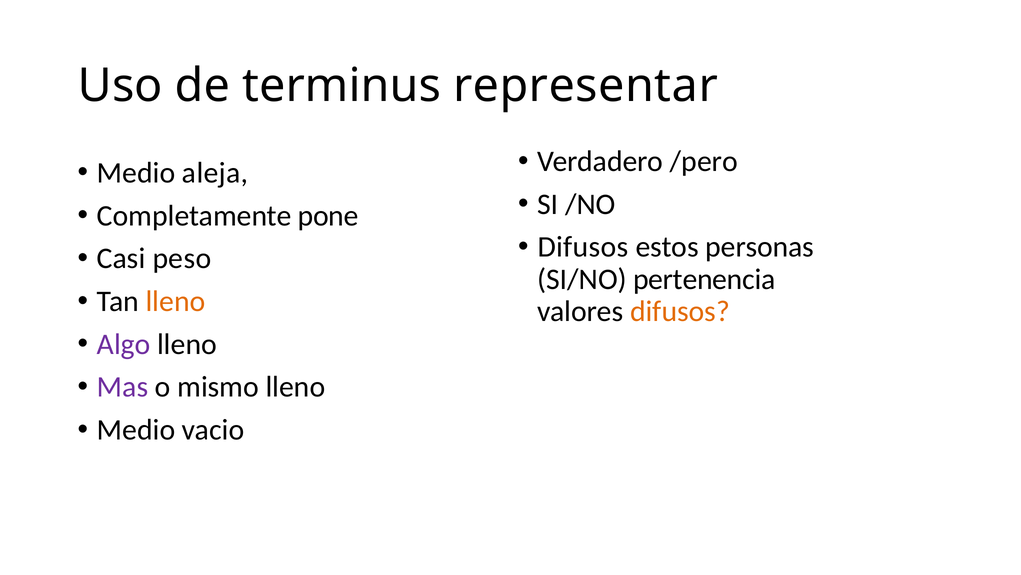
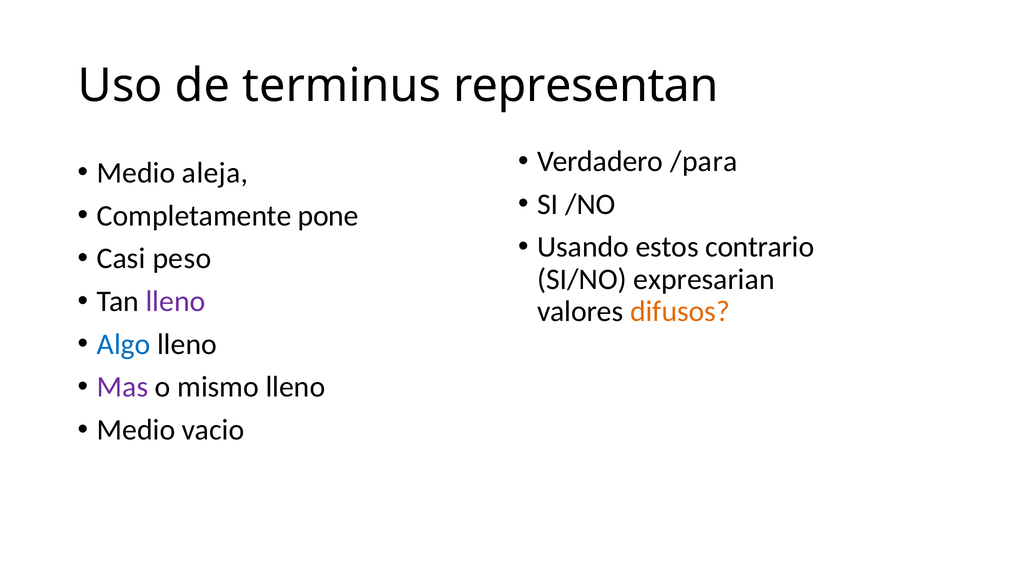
representar: representar -> representan (586, 86)
/pero: /pero -> /para (704, 161)
Difusos: Difusos -> Usando (583, 247)
personas: personas -> contrario (760, 247)
pertenencia: pertenencia -> expresarian (704, 279)
lleno colour: orange -> purple (176, 301)
Algo colour: purple -> blue (124, 344)
